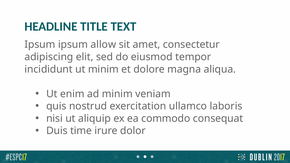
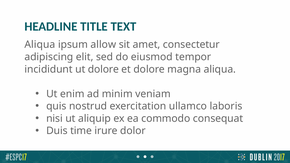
Ipsum: Ipsum -> Aliqua (40, 45)
ut minim: minim -> dolore (103, 69)
